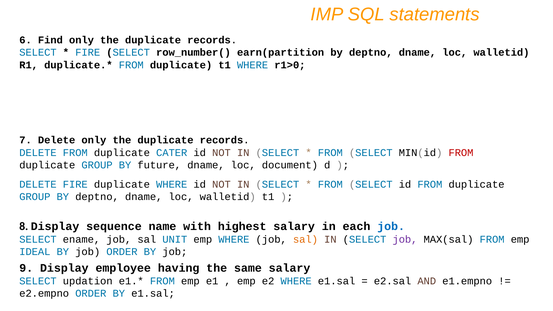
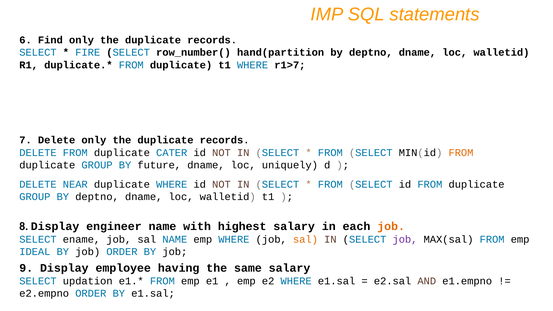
earn(partition: earn(partition -> hand(partition (281, 53)
r1>0: r1>0 -> r1>7 (290, 65)
FROM colour: red -> orange (461, 153)
document: document -> uniquely (290, 165)
DELETE FIRE: FIRE -> NEAR (75, 184)
sequence: sequence -> engineer (114, 226)
job colour: blue -> orange (391, 226)
sal UNIT: UNIT -> NAME (175, 239)
